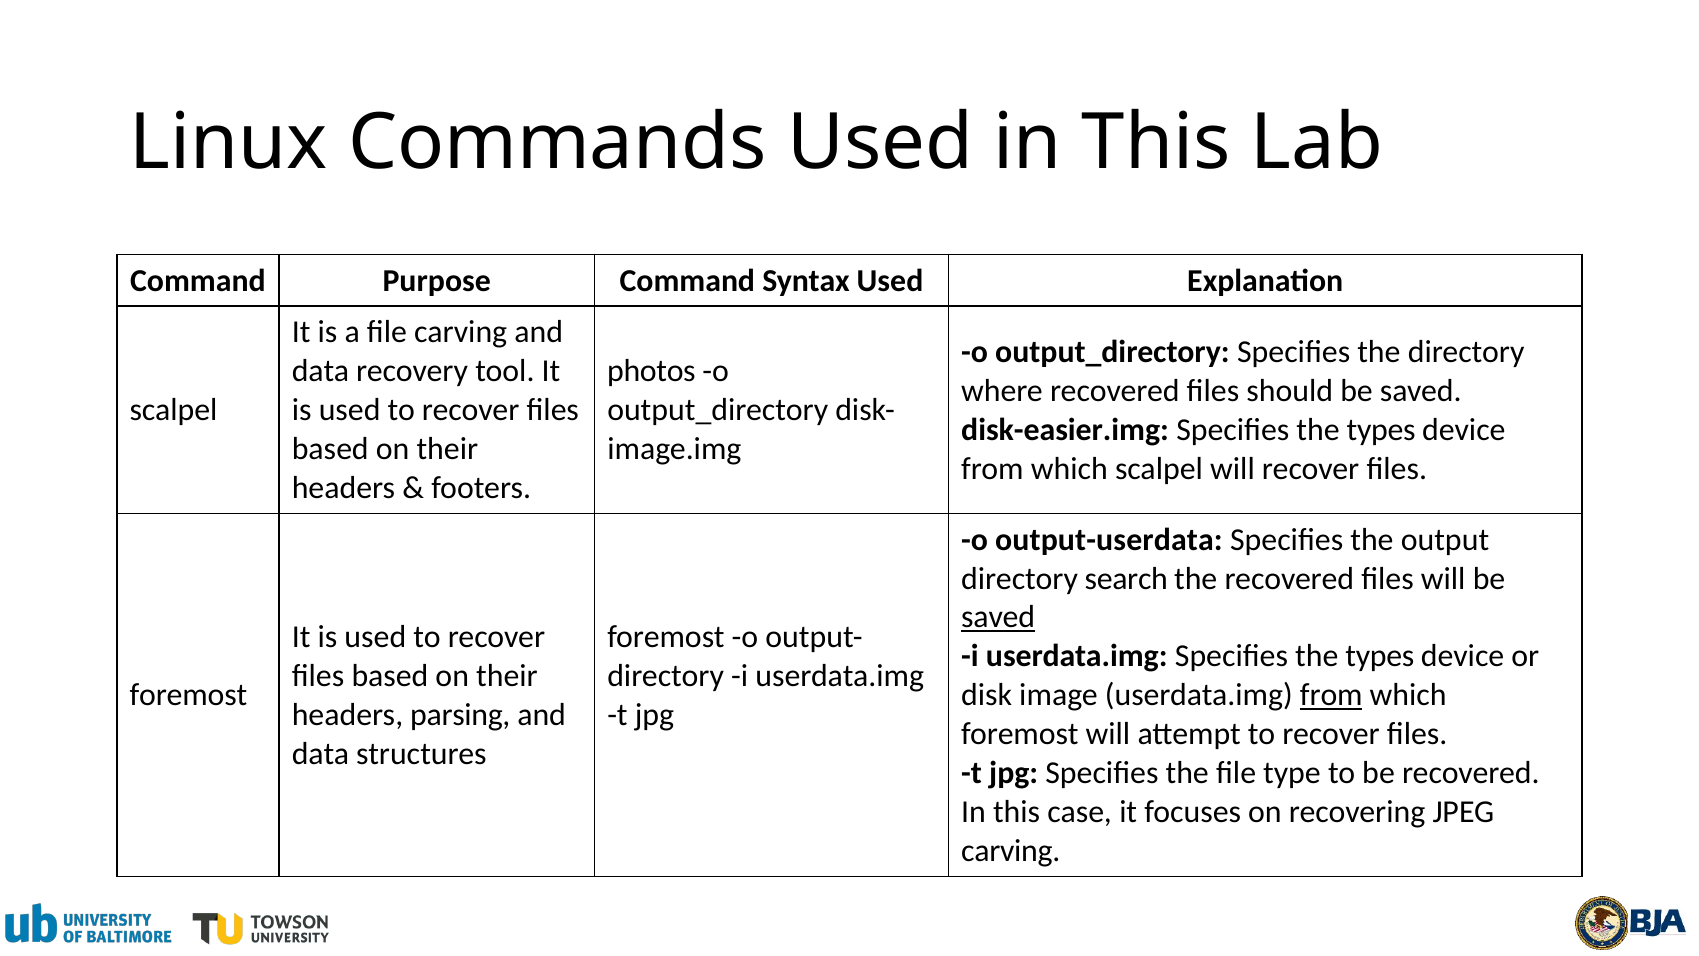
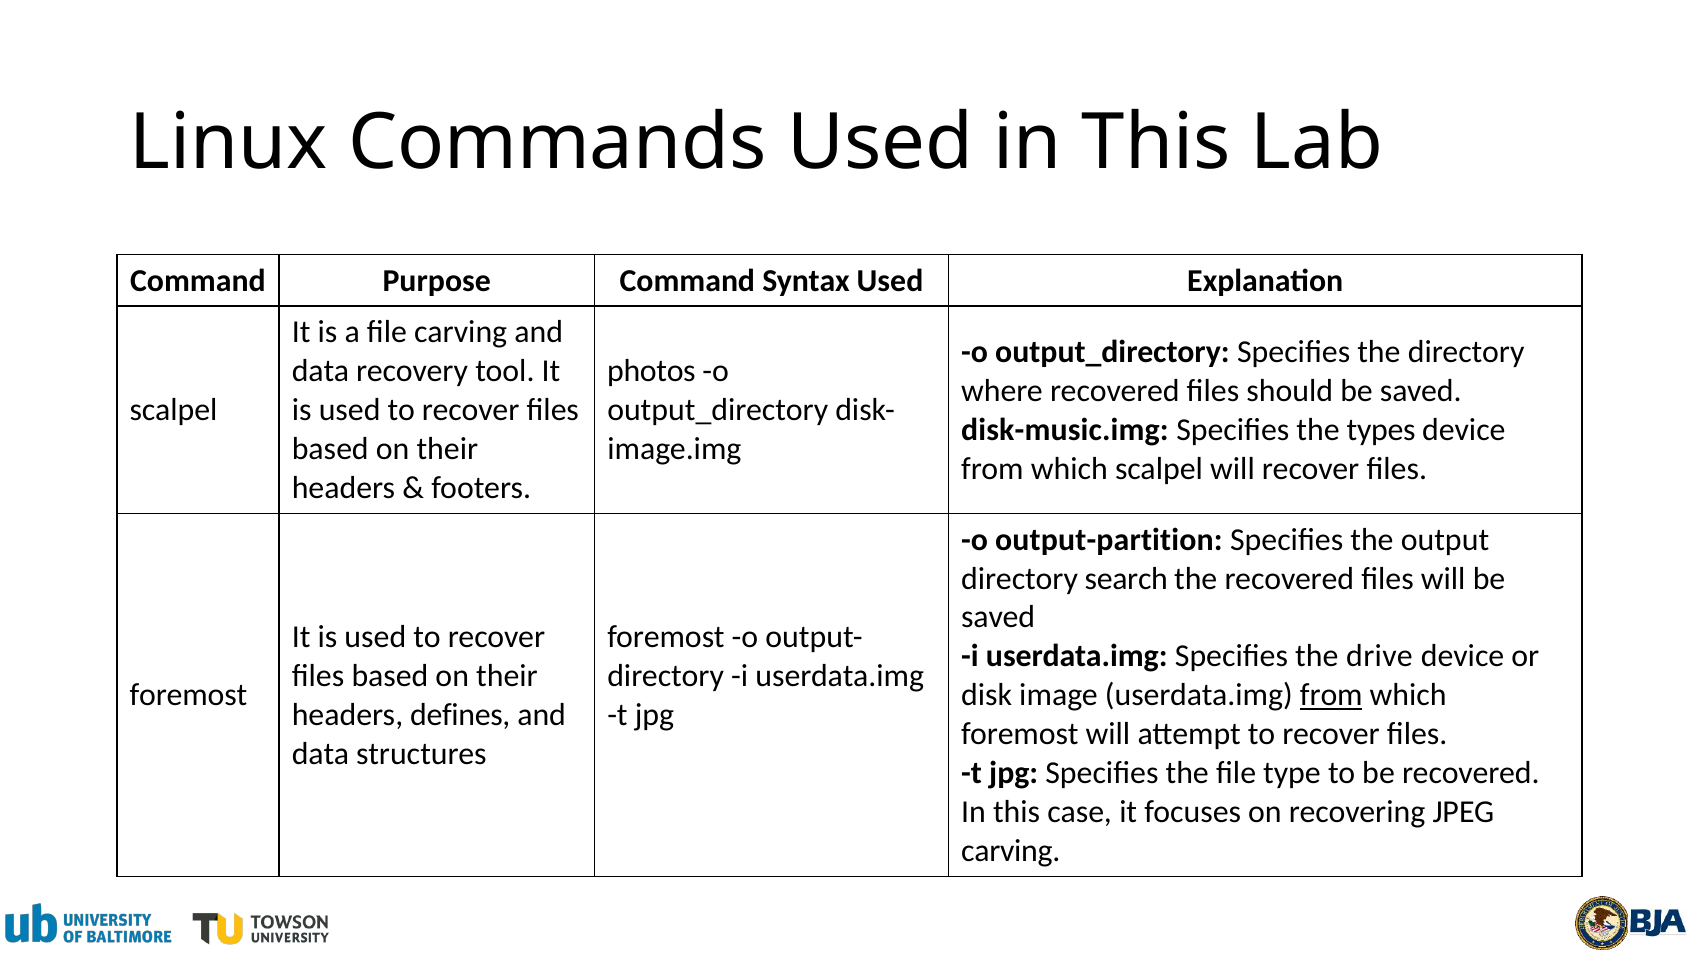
disk-easier.img: disk-easier.img -> disk-music.img (1065, 430)
output-userdata: output-userdata -> output-partition (1109, 539)
saved underline: present -> none (998, 617)
userdata.img Specifies the types: types -> drive (1380, 656)
parsing: parsing -> defines (460, 714)
